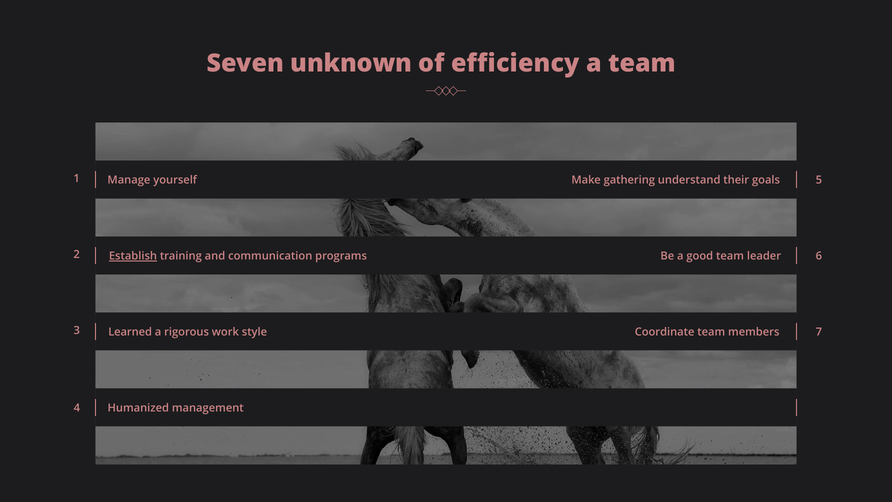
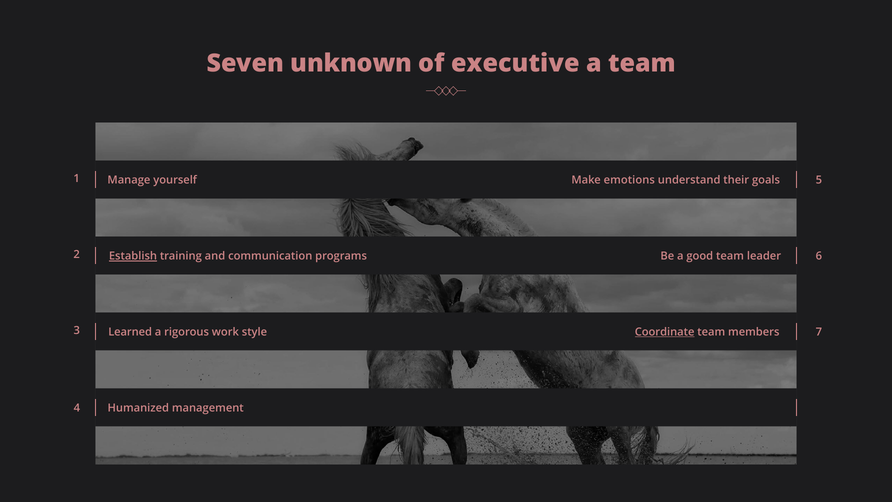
efficiency: efficiency -> executive (515, 63)
gathering: gathering -> emotions (629, 180)
Coordinate underline: none -> present (665, 332)
